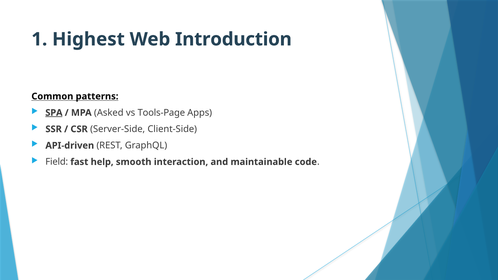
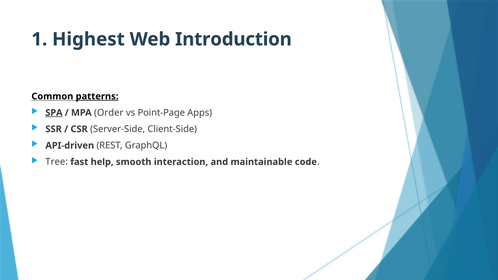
patterns underline: none -> present (97, 96)
Asked: Asked -> Order (109, 113)
Tools-Page: Tools-Page -> Point-Page (161, 113)
Field: Field -> Tree (57, 162)
